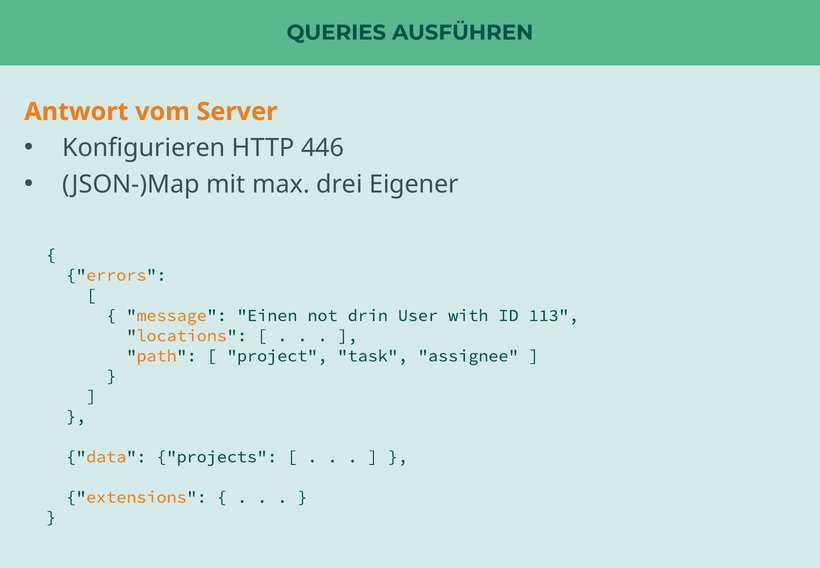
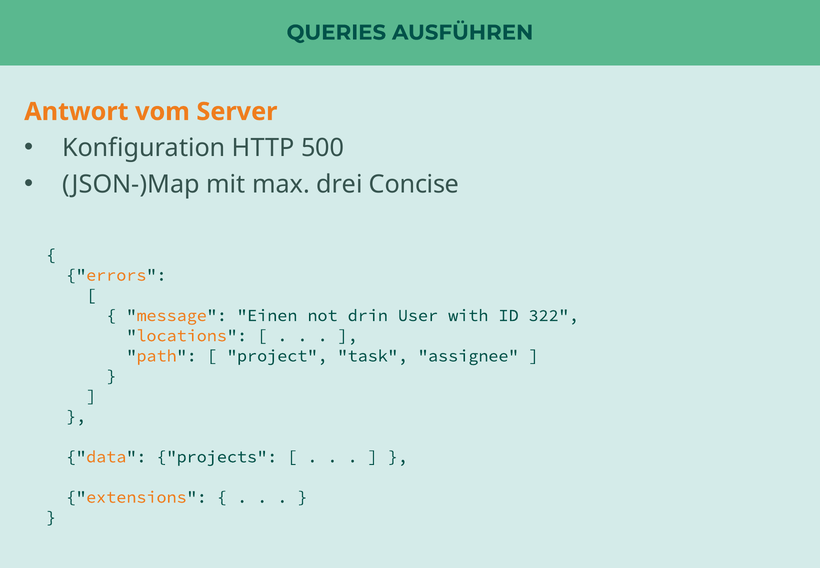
Konfigurieren: Konfigurieren -> Konfiguration (144, 148)
446: 446 -> 500 (323, 148)
Eigener: Eigener -> Concise (414, 184)
113: 113 -> 322 (554, 315)
